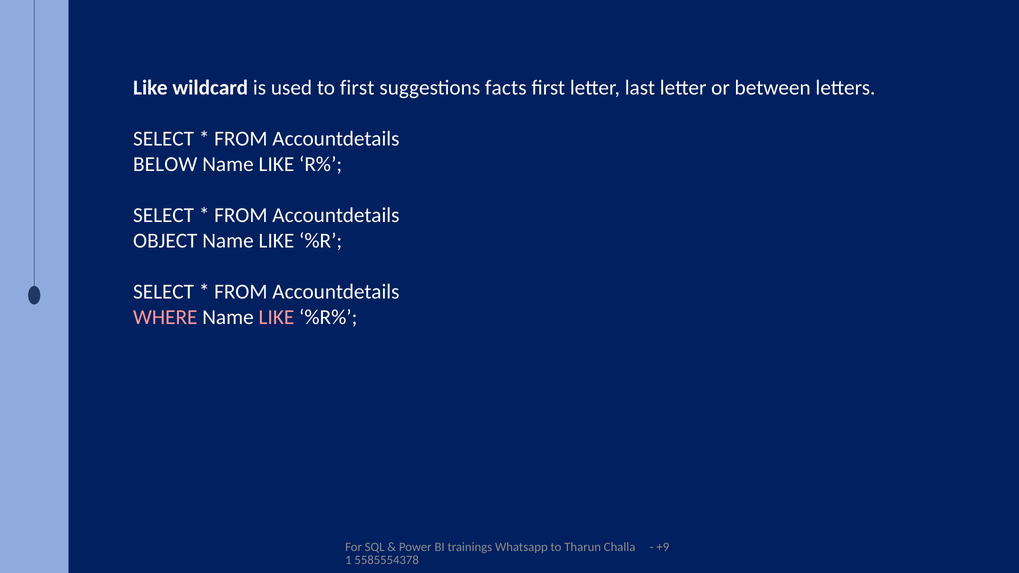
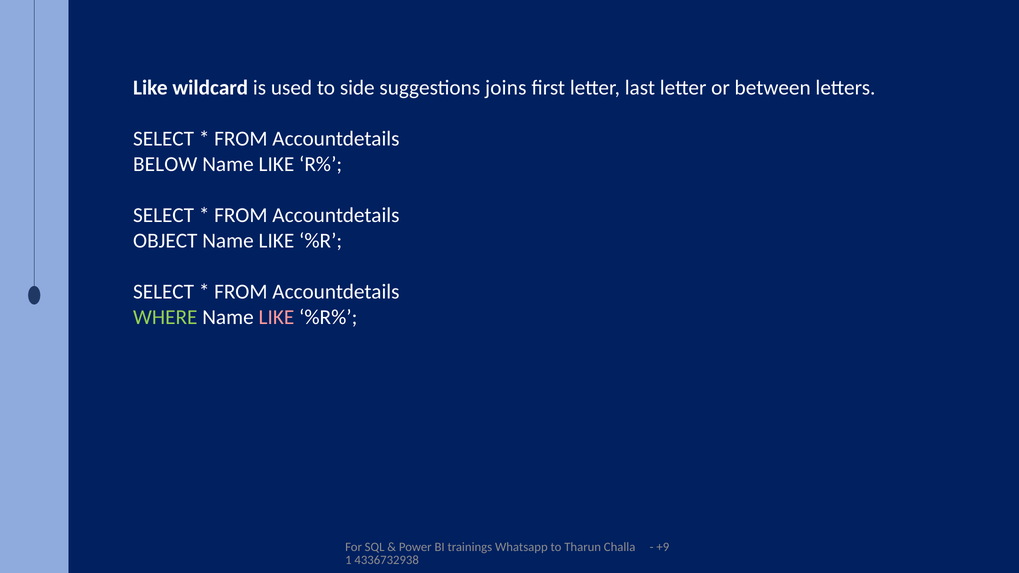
to first: first -> side (357, 88)
facts: facts -> joins (506, 88)
WHERE colour: pink -> light green (165, 317)
5585554378: 5585554378 -> 4336732938 (387, 560)
